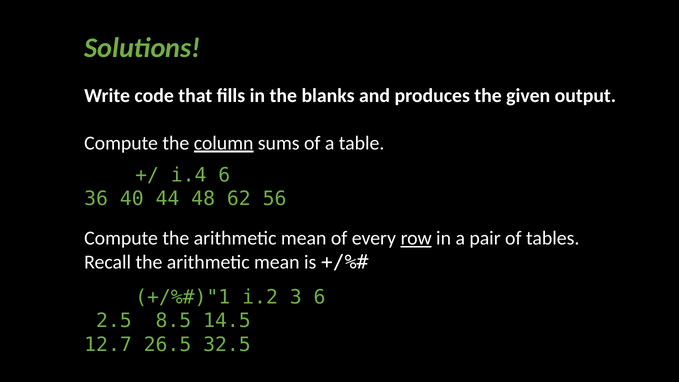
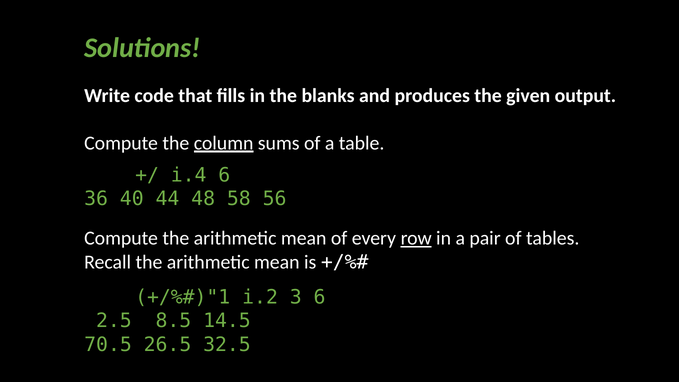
62: 62 -> 58 (239, 199)
12.7: 12.7 -> 70.5 (108, 345)
